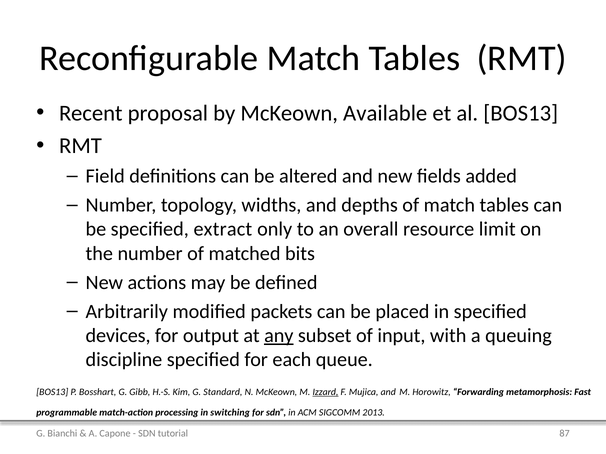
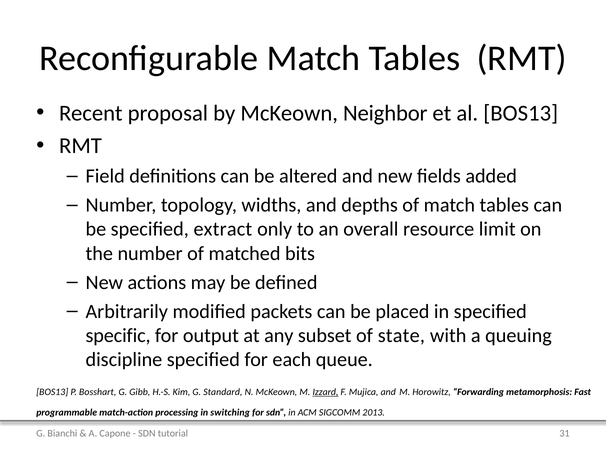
Available: Available -> Neighbor (385, 113)
devices: devices -> specific (118, 336)
any underline: present -> none (279, 336)
input: input -> state (401, 336)
87: 87 -> 31 (565, 434)
